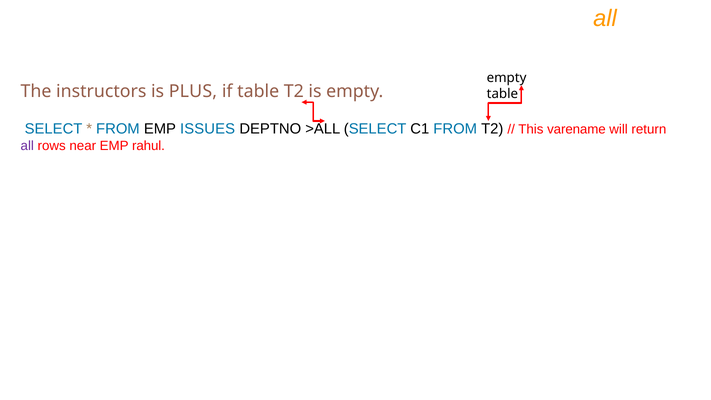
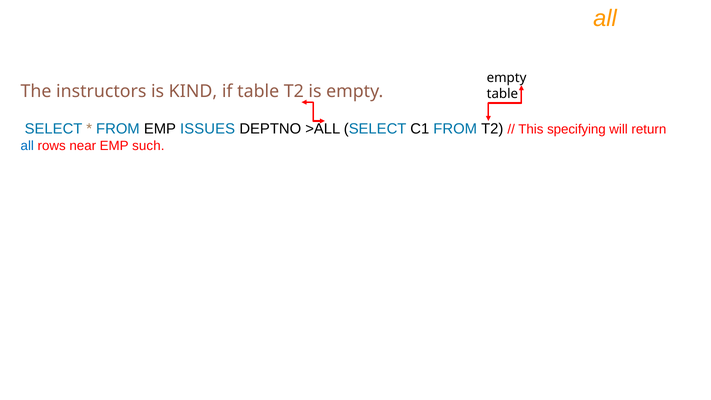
PLUS: PLUS -> KIND (193, 92)
varename: varename -> specifying (576, 129)
all colour: purple -> blue (27, 146)
rahul: rahul -> such (148, 146)
